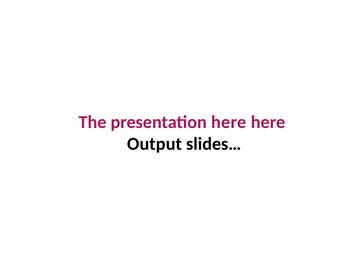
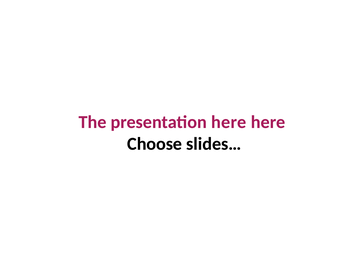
Output: Output -> Choose (155, 144)
